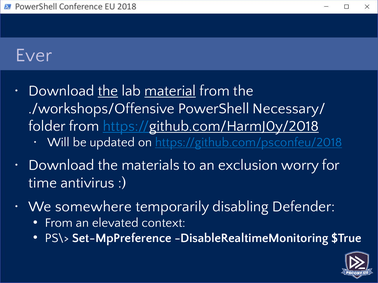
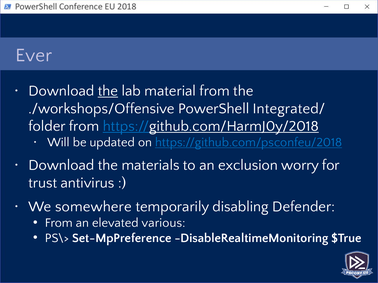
material underline: present -> none (170, 91)
Necessary/: Necessary/ -> Integrated/ (289, 109)
time: time -> trust (43, 183)
context: context -> various (163, 223)
